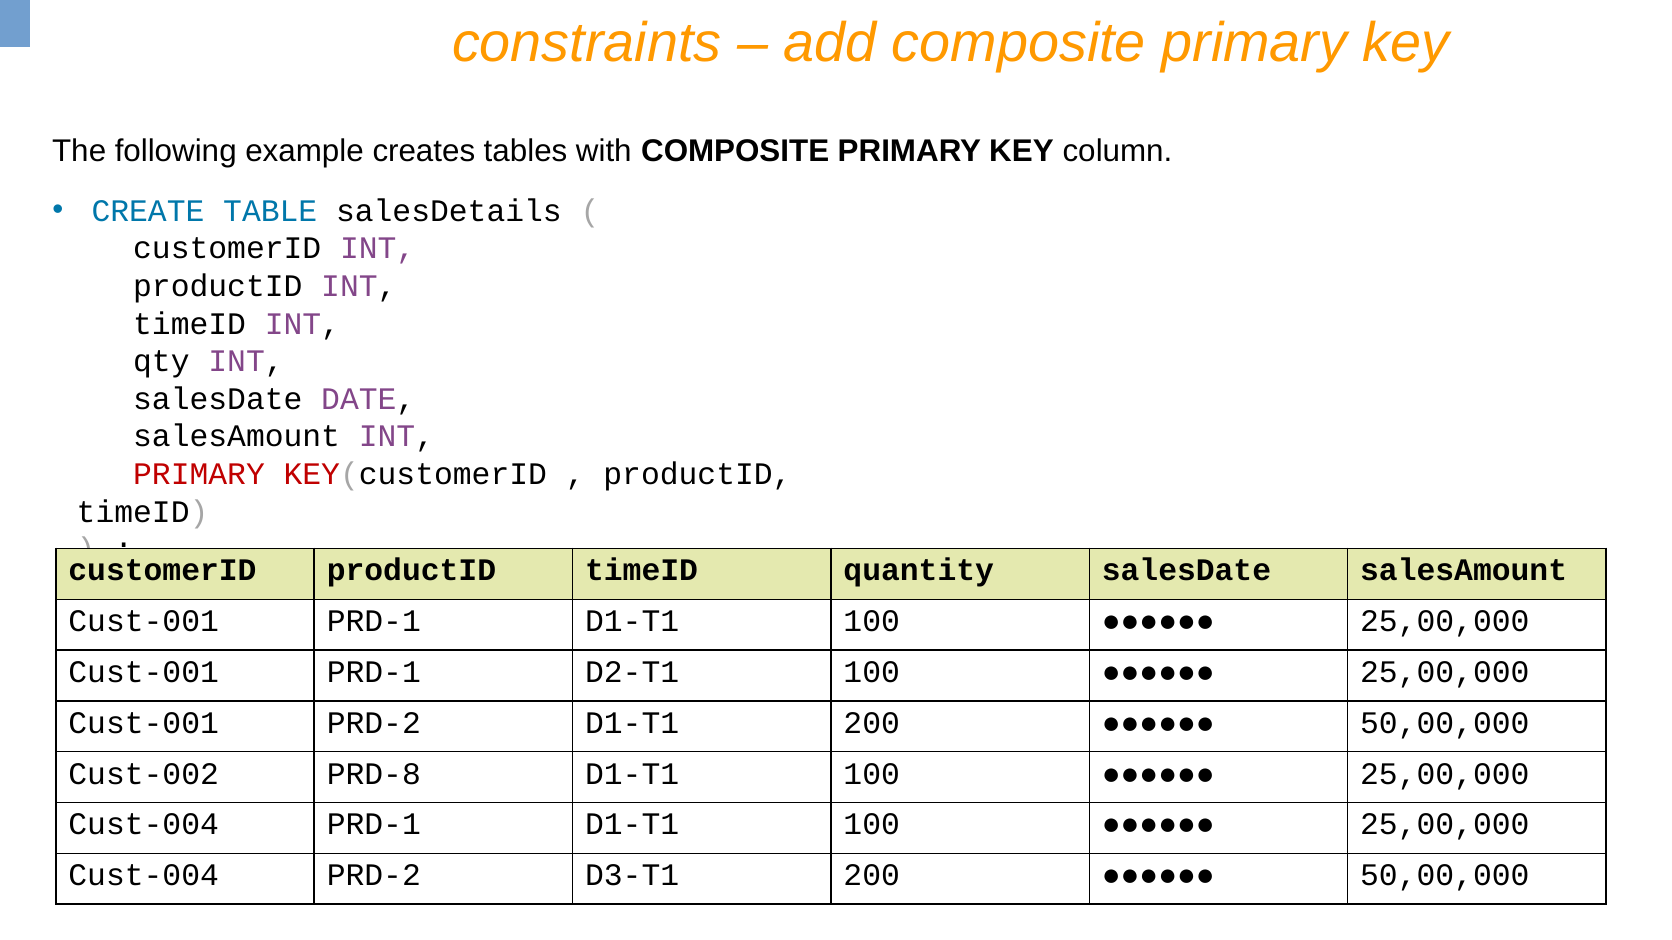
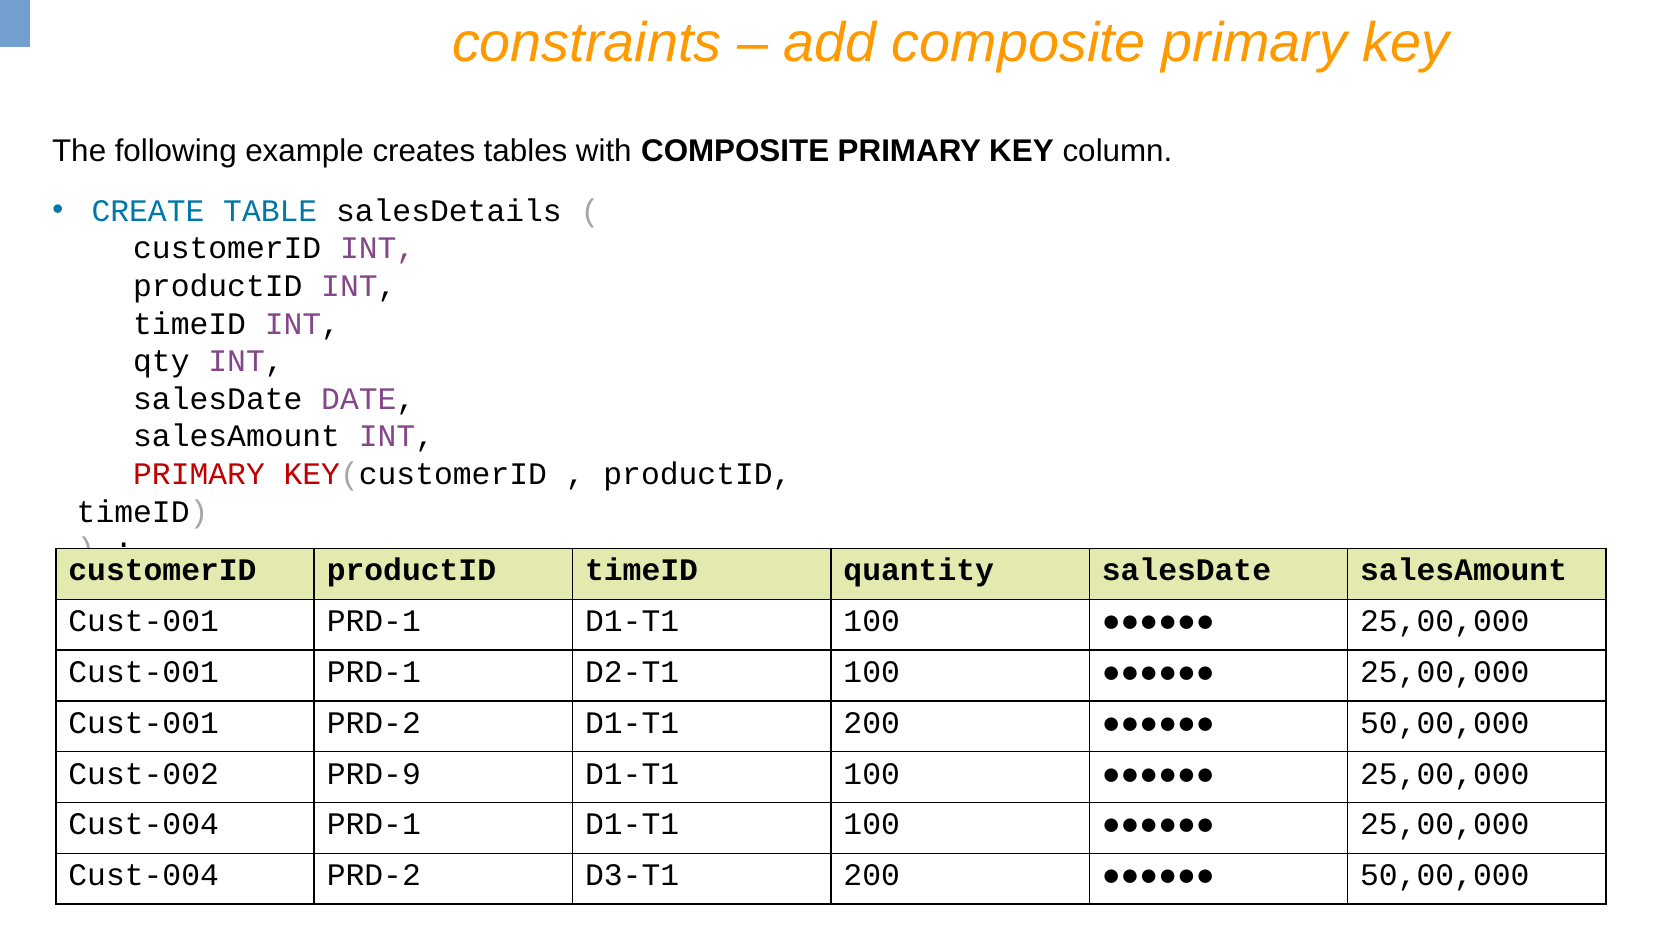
PRD-8: PRD-8 -> PRD-9 (374, 774)
